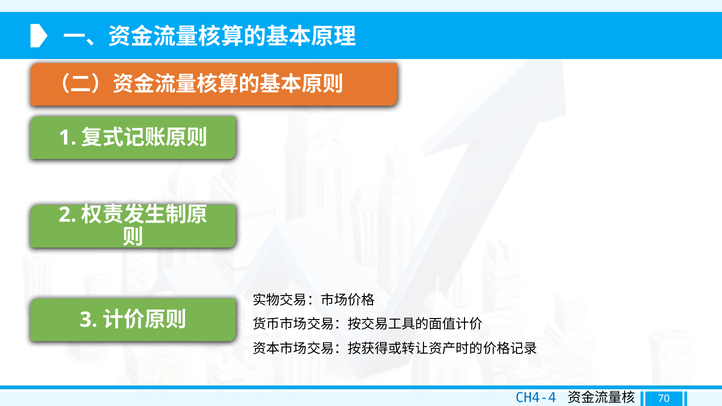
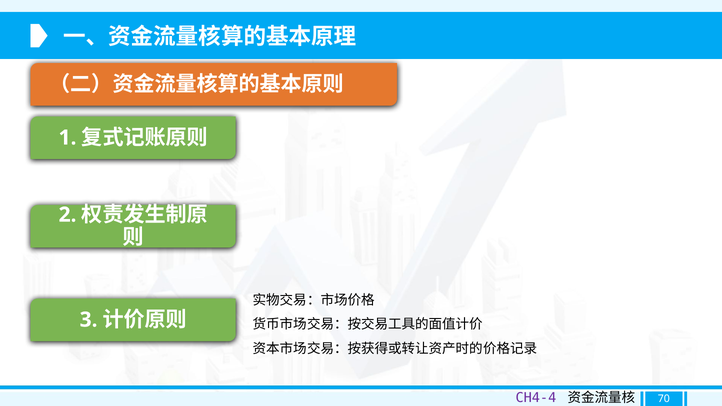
CH4-4 colour: blue -> purple (536, 398)
